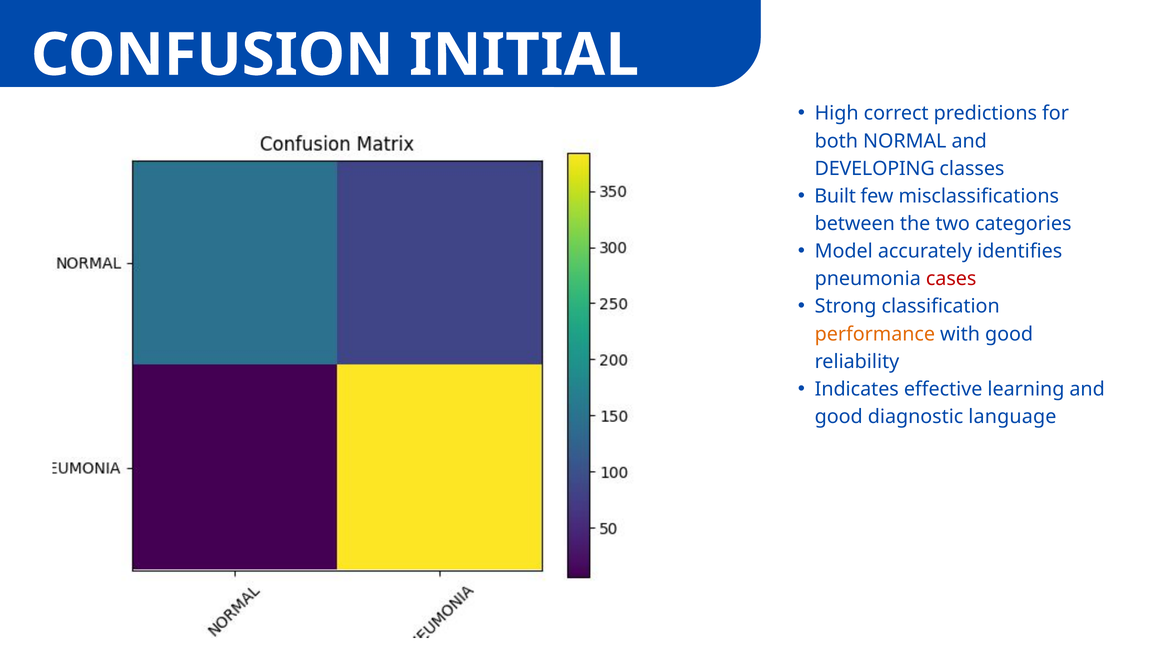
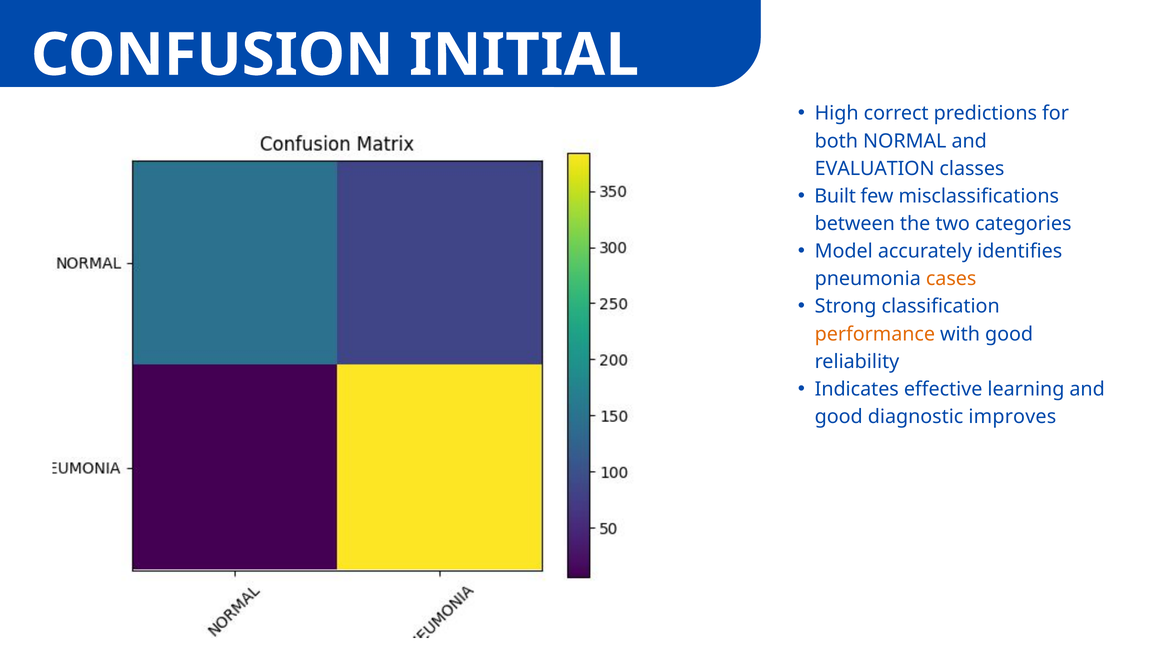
DEVELOPING: DEVELOPING -> EVALUATION (875, 169)
cases colour: red -> orange (951, 279)
language: language -> improves (1012, 417)
